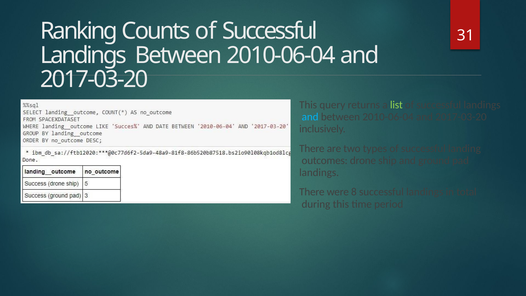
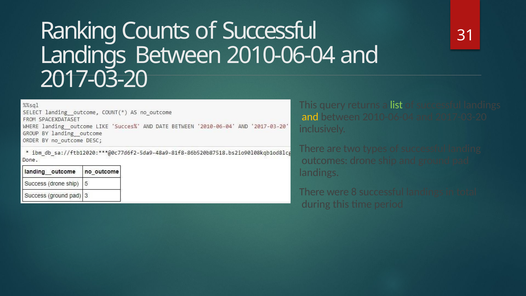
and colour: light blue -> yellow (310, 117)
